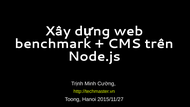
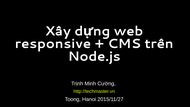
benchmark: benchmark -> responsive (53, 44)
